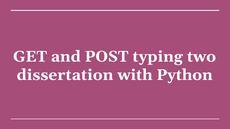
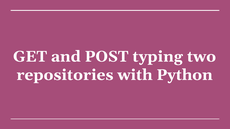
dissertation: dissertation -> repositories (65, 75)
